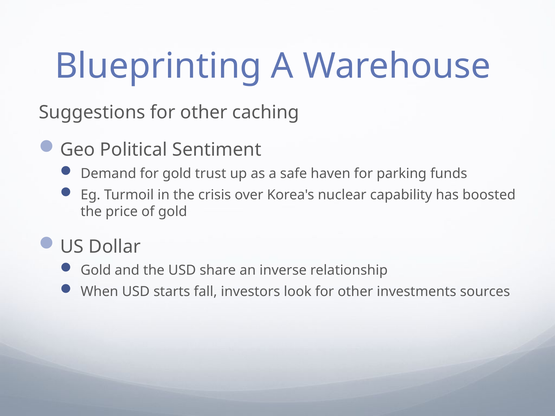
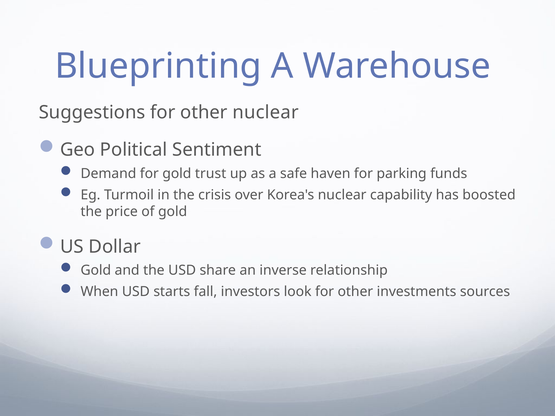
other caching: caching -> nuclear (266, 112)
